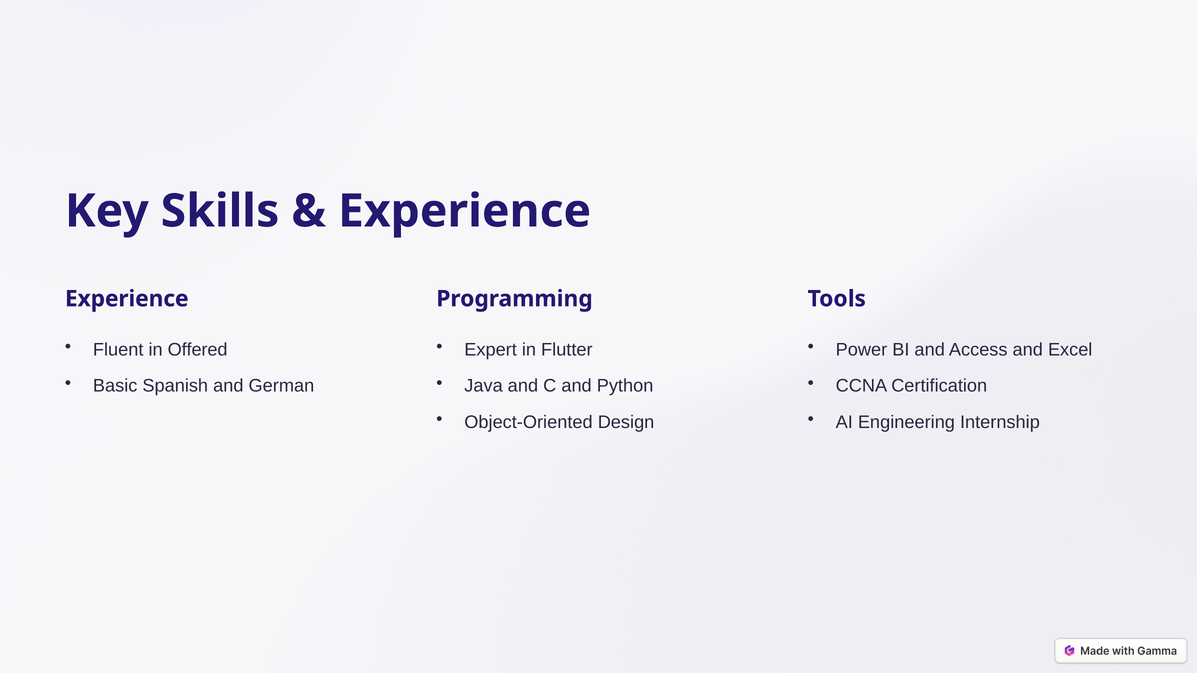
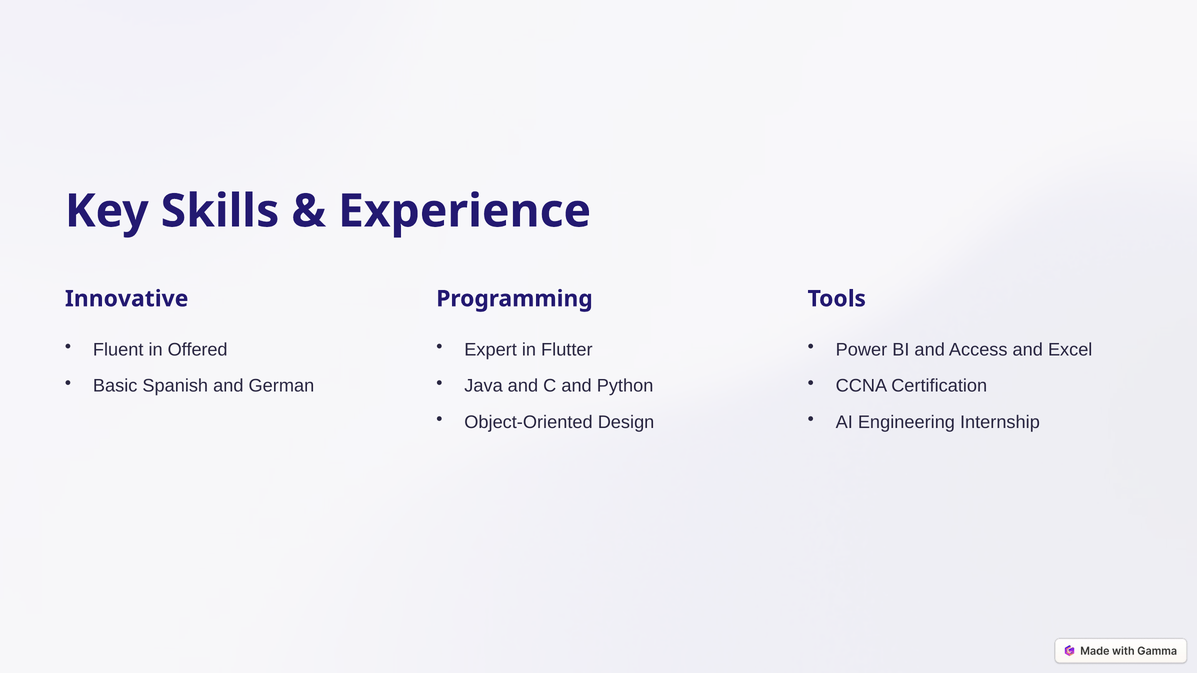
Experience: Experience -> Innovative (127, 299)
